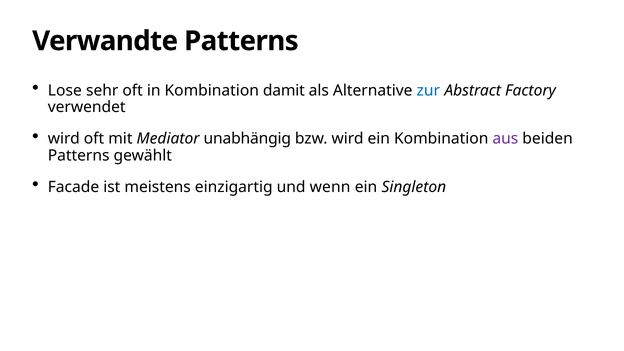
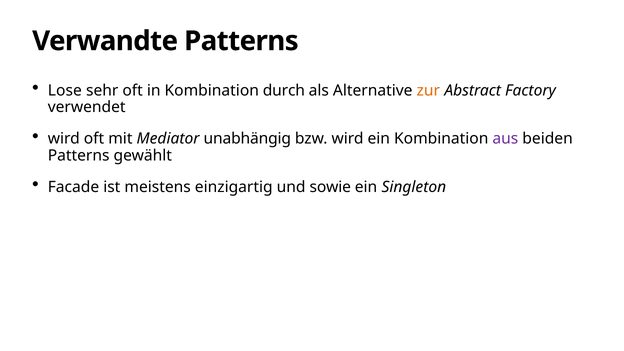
damit: damit -> durch (284, 90)
zur colour: blue -> orange (428, 90)
wenn: wenn -> sowie (330, 187)
